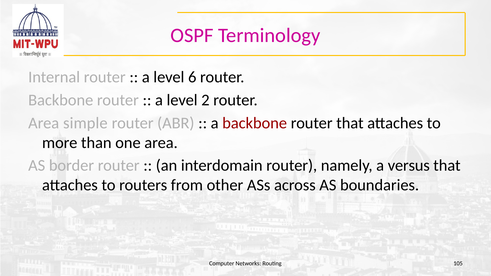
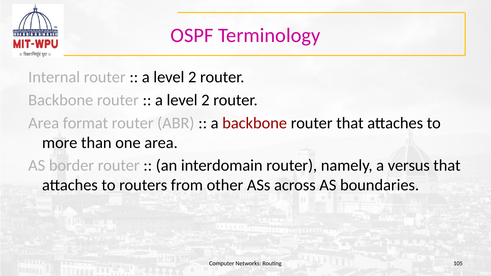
6: 6 -> 2 (192, 77)
simple: simple -> format (85, 123)
